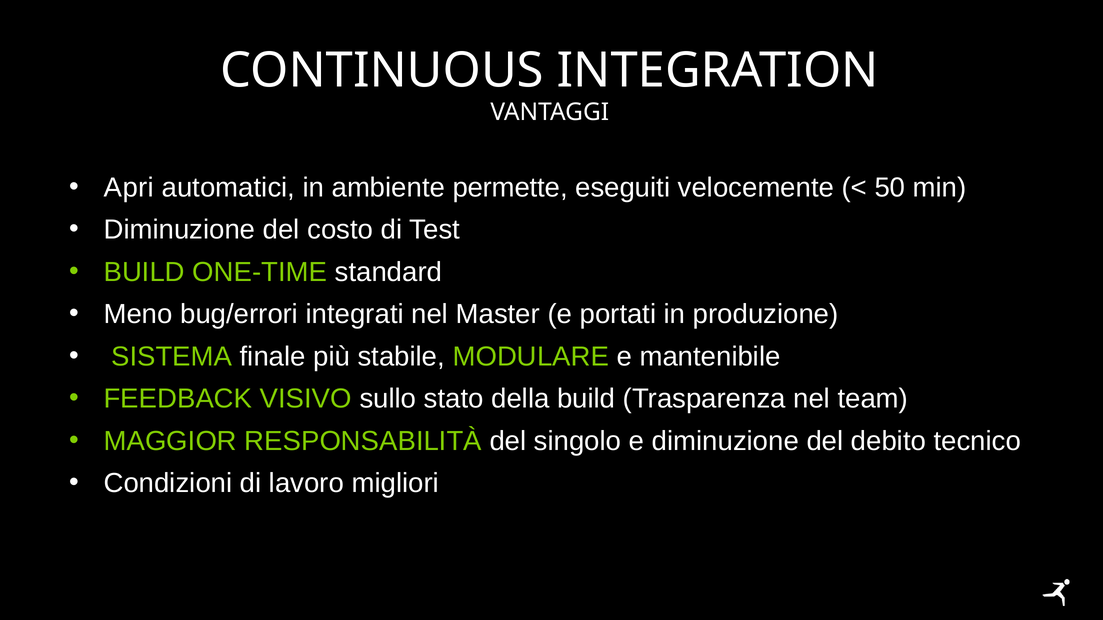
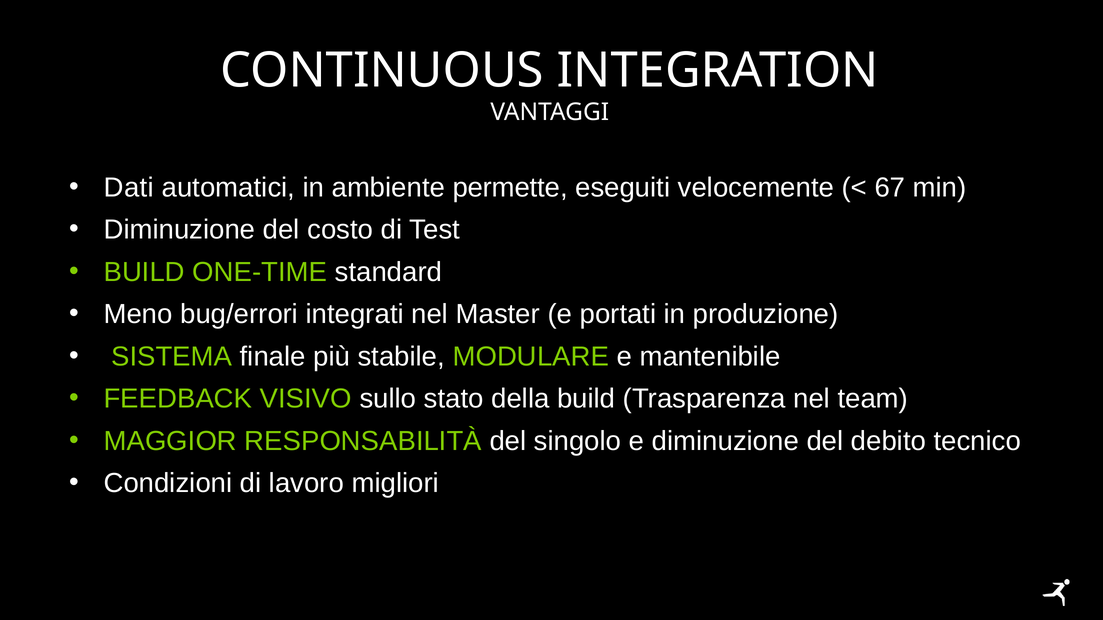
Apri: Apri -> Dati (129, 188)
50: 50 -> 67 (890, 188)
